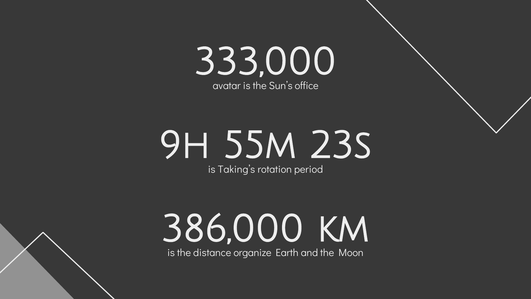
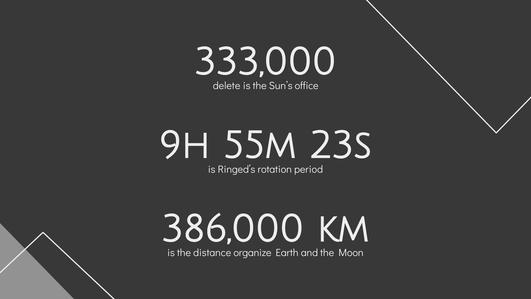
avatar: avatar -> delete (227, 86)
Taking’s: Taking’s -> Ringed’s (237, 169)
